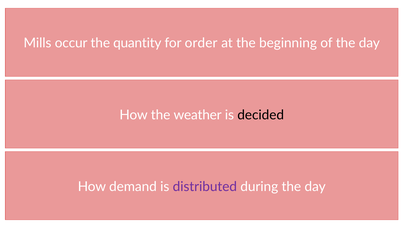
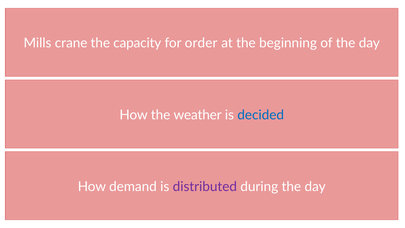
occur: occur -> crane (71, 43)
quantity: quantity -> capacity (137, 43)
decided colour: black -> blue (261, 115)
